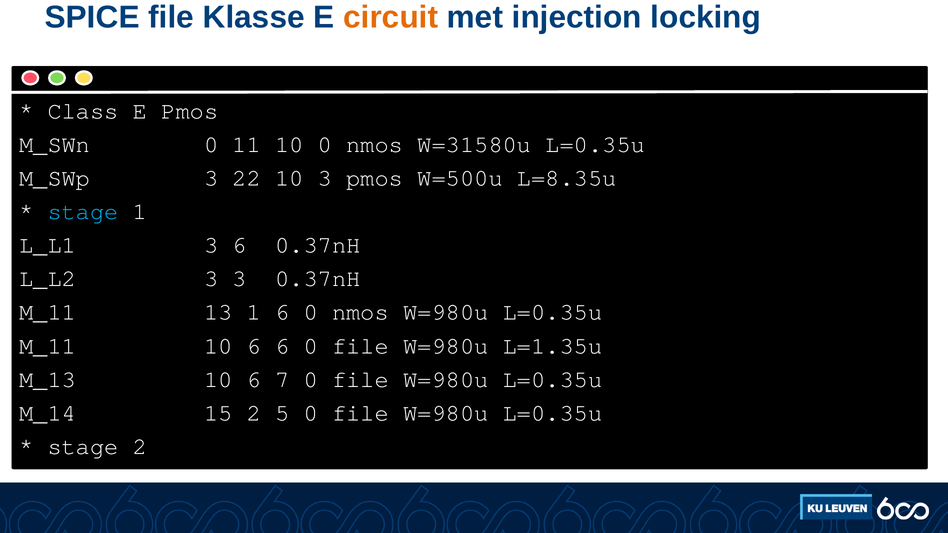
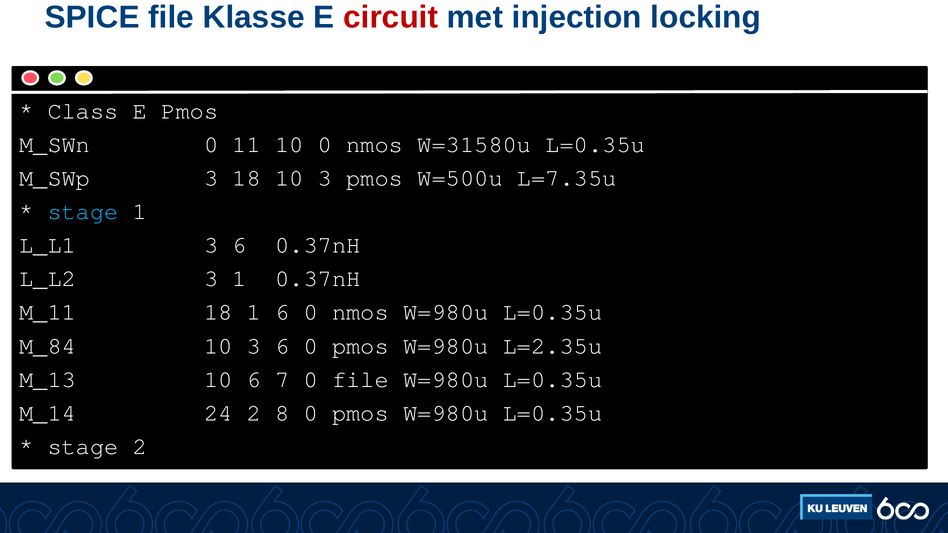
circuit colour: orange -> red (391, 17)
3 22: 22 -> 18 (247, 178)
L=8.35u: L=8.35u -> L=7.35u (567, 178)
3 3: 3 -> 1 (240, 279)
M_11 13: 13 -> 18 (218, 312)
M_11: M_11 -> M_84 (48, 346)
6: 6 -> 3 (254, 346)
6 0 file: file -> pmos (360, 346)
L=1.35u: L=1.35u -> L=2.35u (553, 346)
15: 15 -> 24 (218, 413)
5: 5 -> 8 (282, 413)
file: file -> pmos (360, 413)
